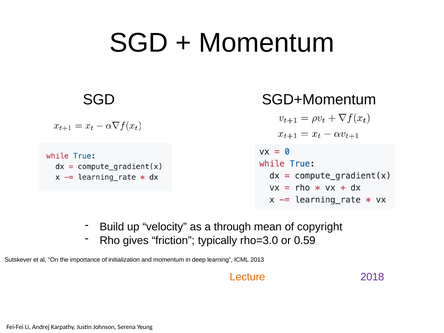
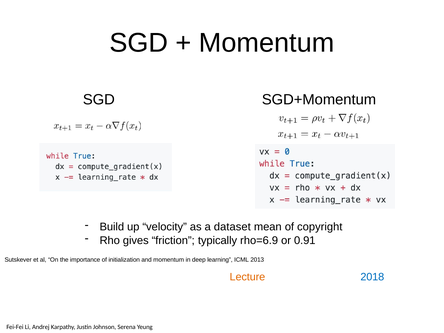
through: through -> dataset (232, 227)
rho=3.0: rho=3.0 -> rho=6.9 (259, 240)
0.59: 0.59 -> 0.91 (305, 240)
2018 colour: purple -> blue (372, 277)
